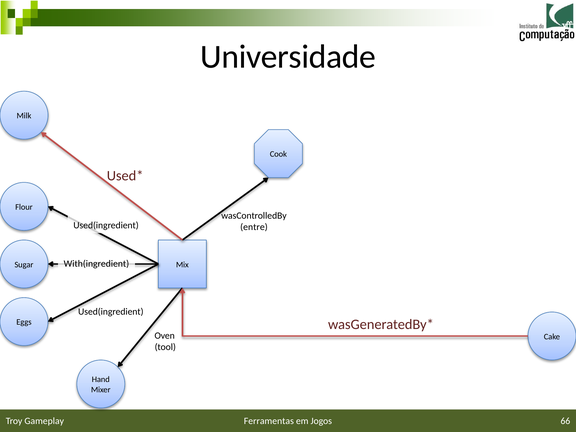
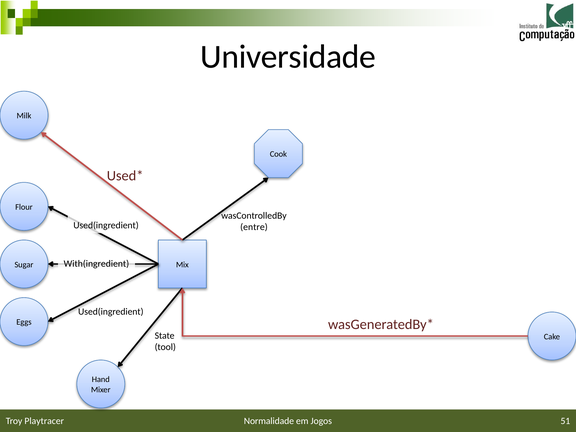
Oven: Oven -> State (165, 336)
Ferramentas: Ferramentas -> Normalidade (269, 421)
66: 66 -> 51 (565, 421)
Gameplay: Gameplay -> Playtracer (44, 421)
